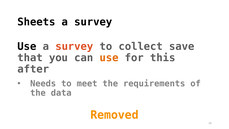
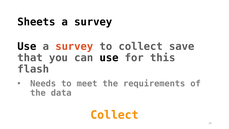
use colour: orange -> black (109, 58)
after: after -> flash (33, 69)
Removed: Removed -> Collect (114, 115)
